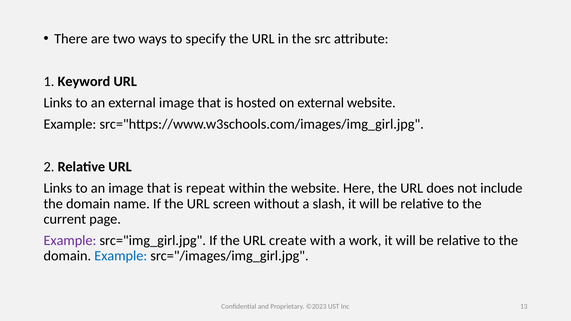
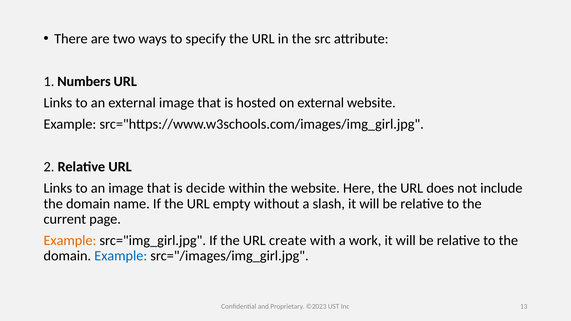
Keyword: Keyword -> Numbers (84, 82)
repeat: repeat -> decide (206, 188)
screen: screen -> empty (232, 204)
Example colour: purple -> orange (70, 241)
